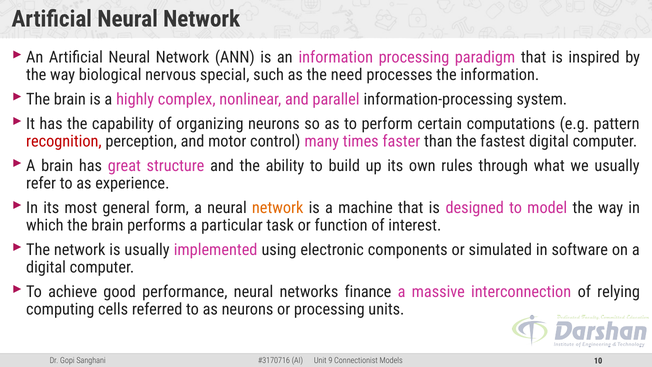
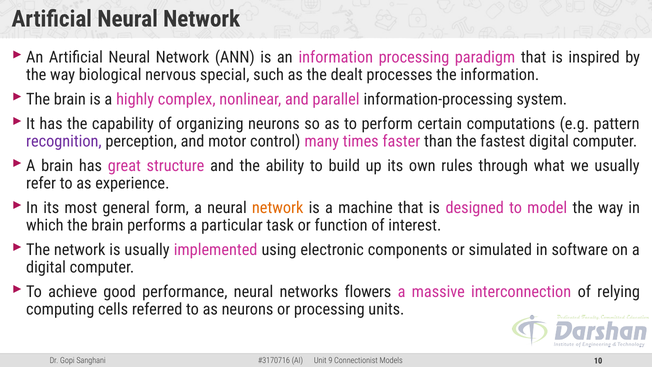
need: need -> dealt (347, 75)
recognition colour: red -> purple (64, 141)
finance: finance -> flowers (368, 292)
